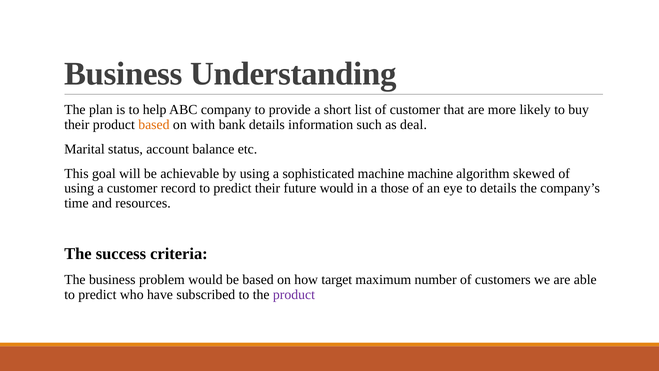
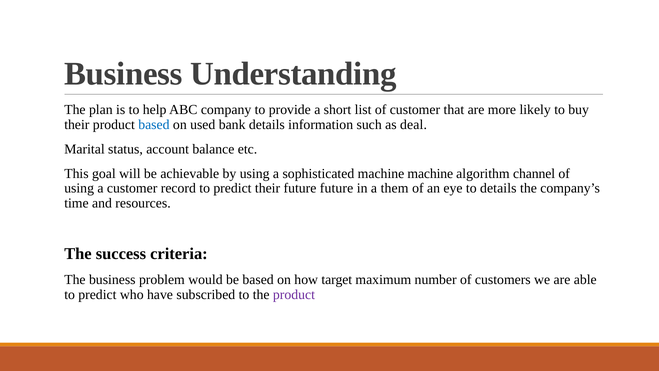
based colour: orange -> blue (154, 124)
with: with -> used (203, 124)
skewed: skewed -> channel (534, 173)
future would: would -> future (337, 188)
those: those -> them (395, 188)
